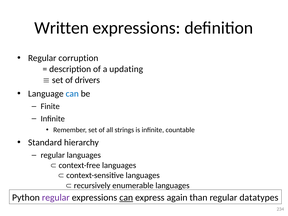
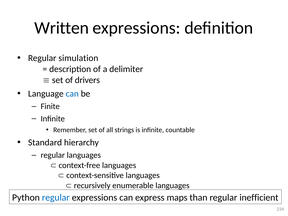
corruption: corruption -> simulation (78, 58)
updating: updating -> delimiter (126, 69)
regular colour: purple -> blue (56, 197)
can underline: present -> none (126, 197)
again: again -> maps (177, 197)
datatypes: datatypes -> inefficient (259, 197)
